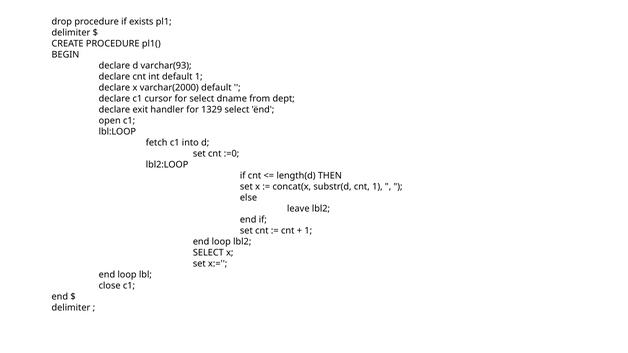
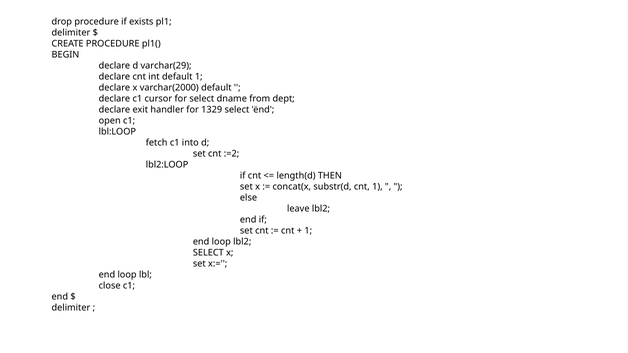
varchar(93: varchar(93 -> varchar(29 (166, 66)
:=0: :=0 -> :=2 (232, 154)
